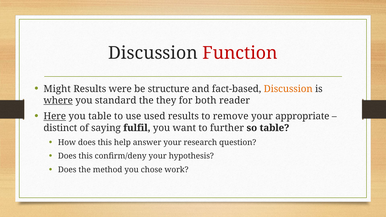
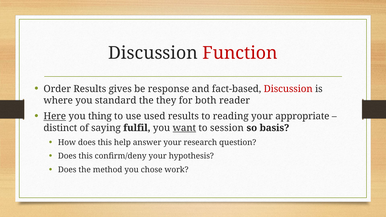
Might: Might -> Order (57, 89)
were: were -> gives (120, 89)
structure: structure -> response (169, 89)
Discussion colour: orange -> red (288, 89)
where underline: present -> none (58, 100)
you table: table -> thing (100, 116)
remove: remove -> reading (231, 116)
want underline: none -> present (184, 128)
further: further -> session (227, 128)
so table: table -> basis (274, 128)
